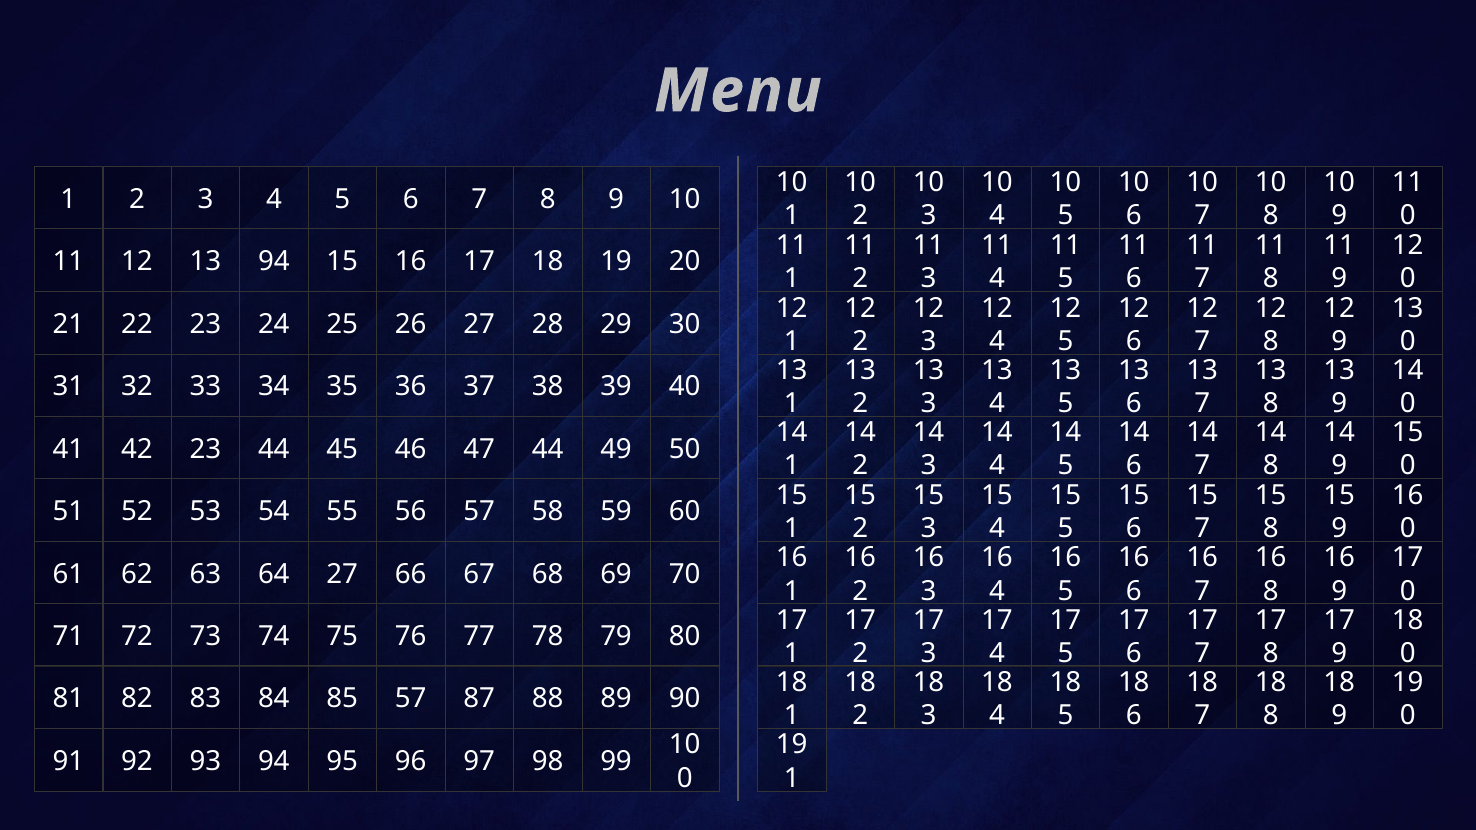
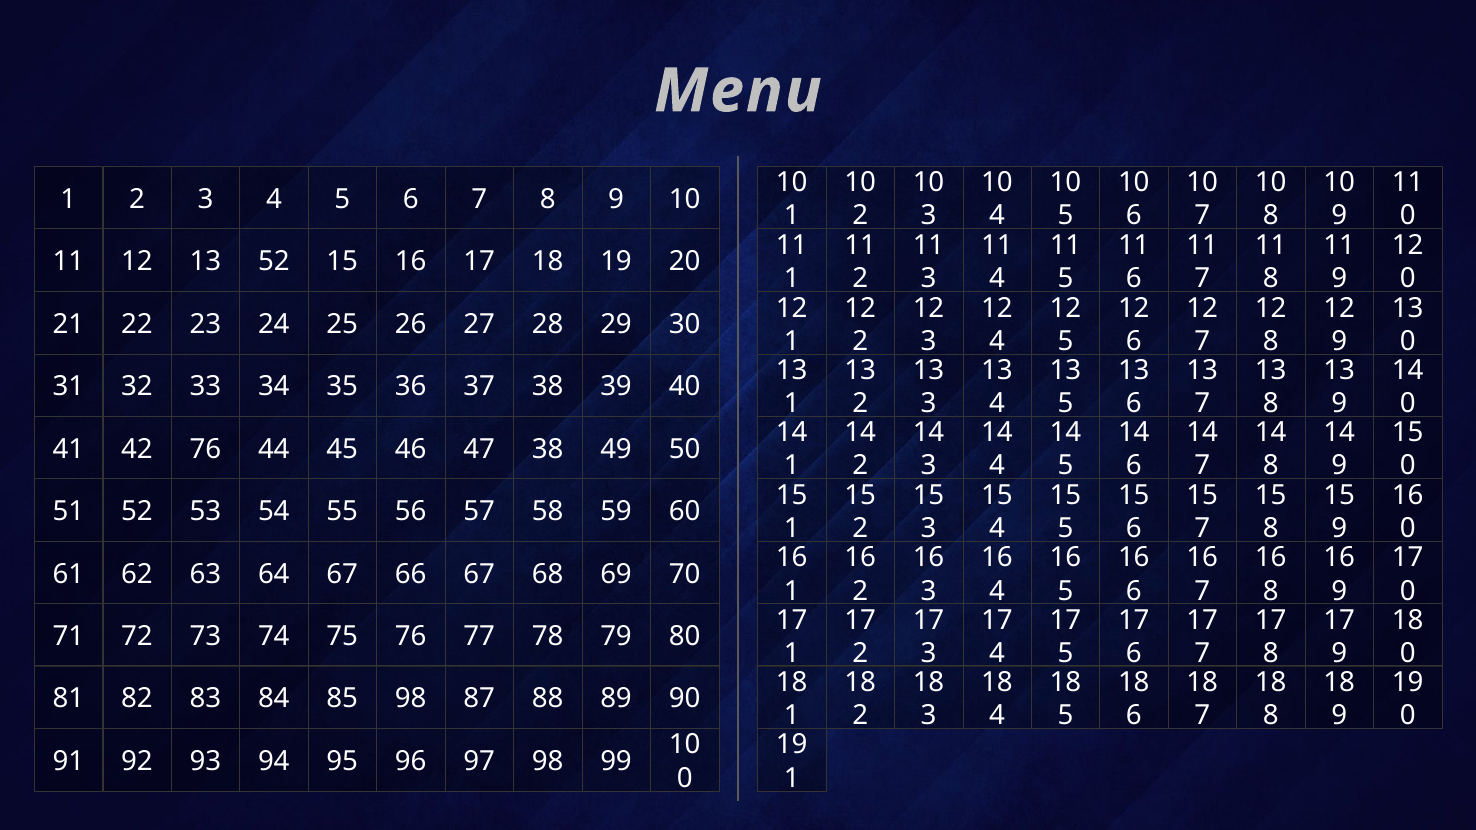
13 94: 94 -> 52 (274, 262)
42 23: 23 -> 76 (205, 449)
47 44: 44 -> 38 (548, 449)
64 27: 27 -> 67 (342, 575)
85 57: 57 -> 98 (411, 699)
